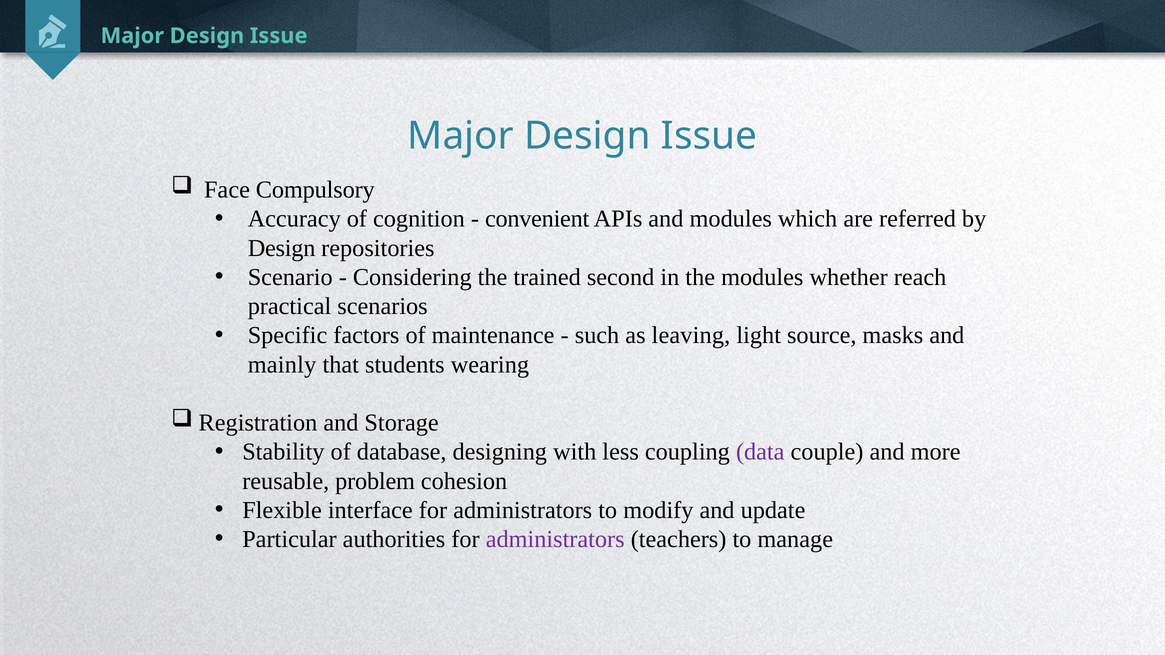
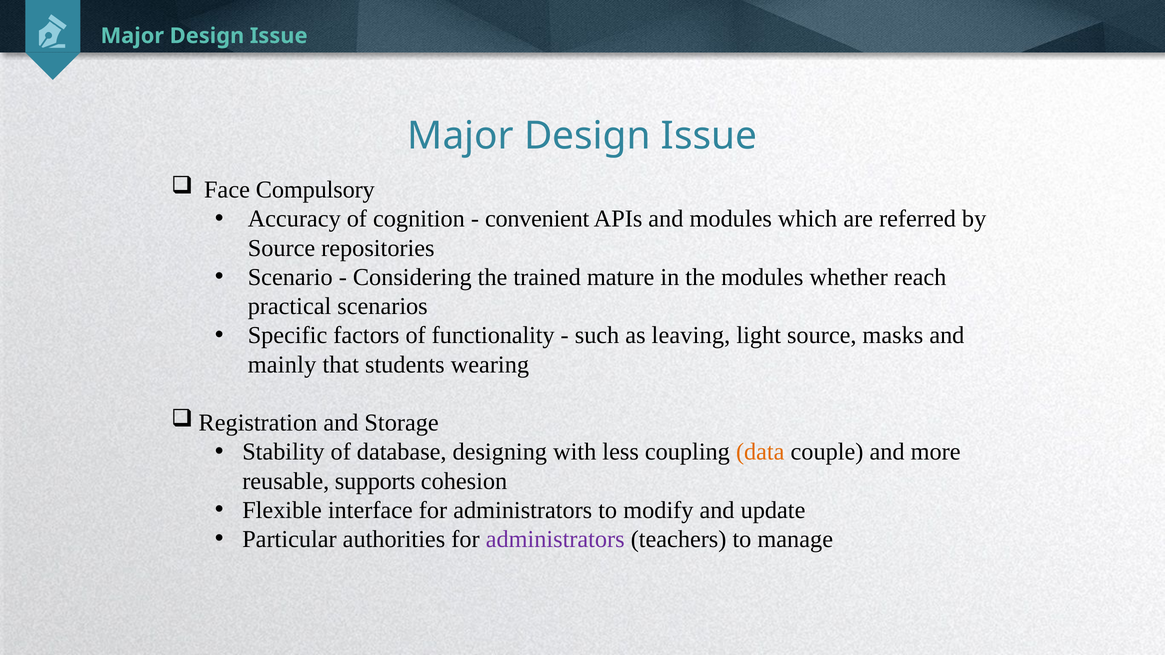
Design: Design -> Source (281, 248)
second: second -> mature (621, 277)
maintenance: maintenance -> functionality (493, 336)
data colour: purple -> orange (760, 452)
problem: problem -> supports (375, 481)
